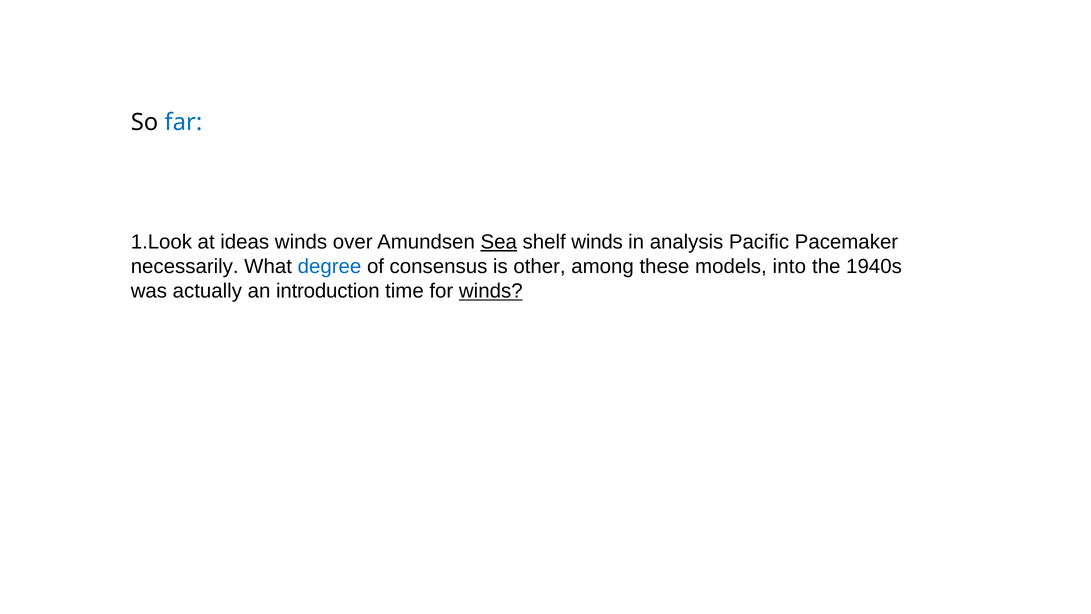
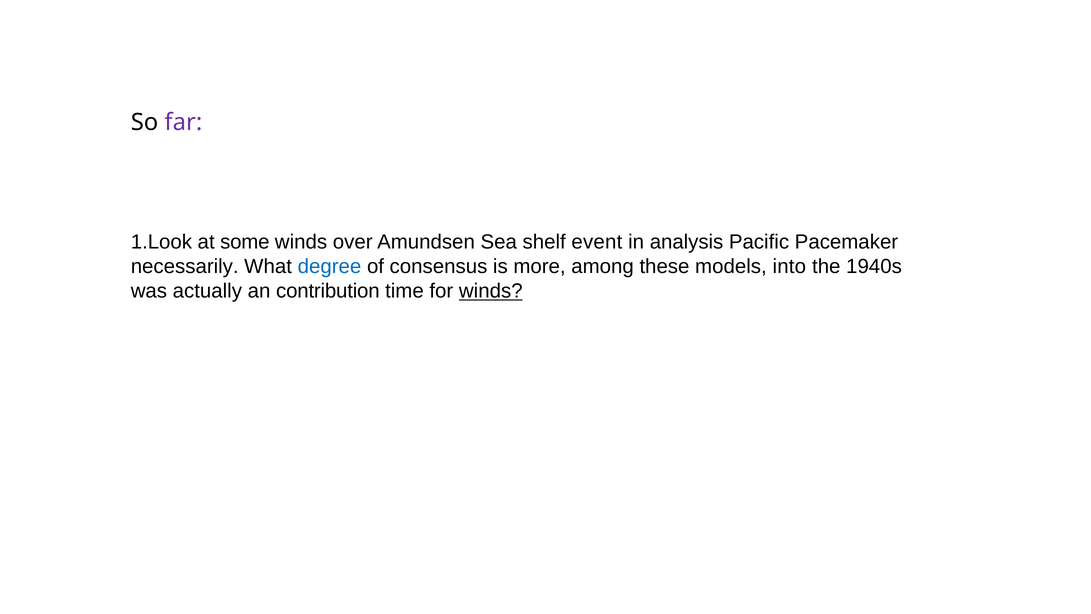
far colour: blue -> purple (183, 122)
ideas: ideas -> some (245, 242)
Sea underline: present -> none (499, 242)
shelf winds: winds -> event (597, 242)
other: other -> more (540, 266)
introduction: introduction -> contribution (328, 291)
